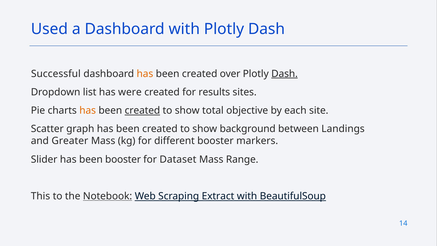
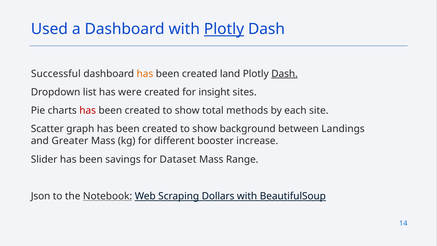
Plotly underline: none -> present (224, 29)
over: over -> land (230, 74)
results: results -> insight (214, 92)
has colour: orange -> red (88, 111)
created underline: present -> none (142, 111)
objective: objective -> methods (247, 111)
markers: markers -> increase (257, 141)
been booster: booster -> savings (123, 159)
This: This -> Json (41, 196)
Extract: Extract -> Dollars (218, 196)
